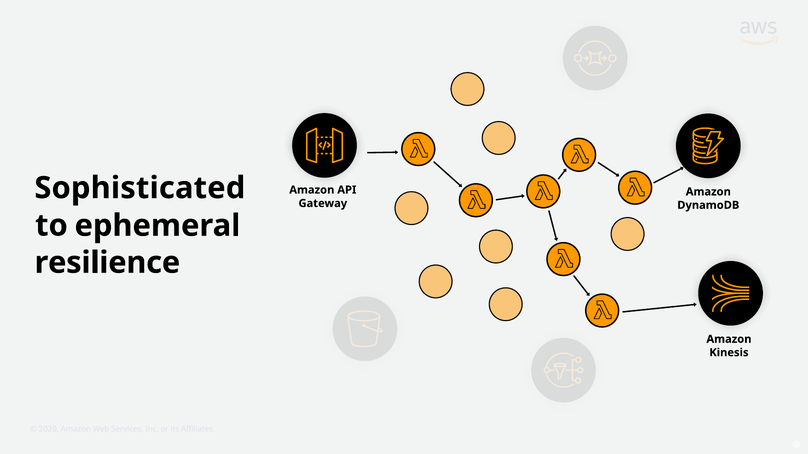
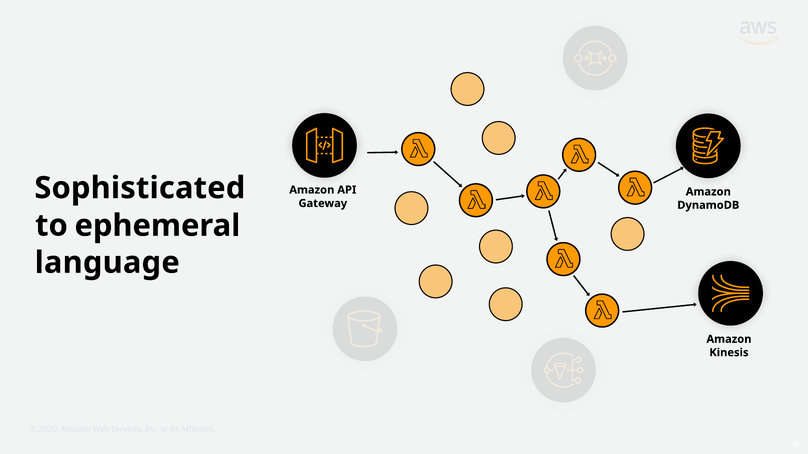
resilience: resilience -> language (107, 263)
